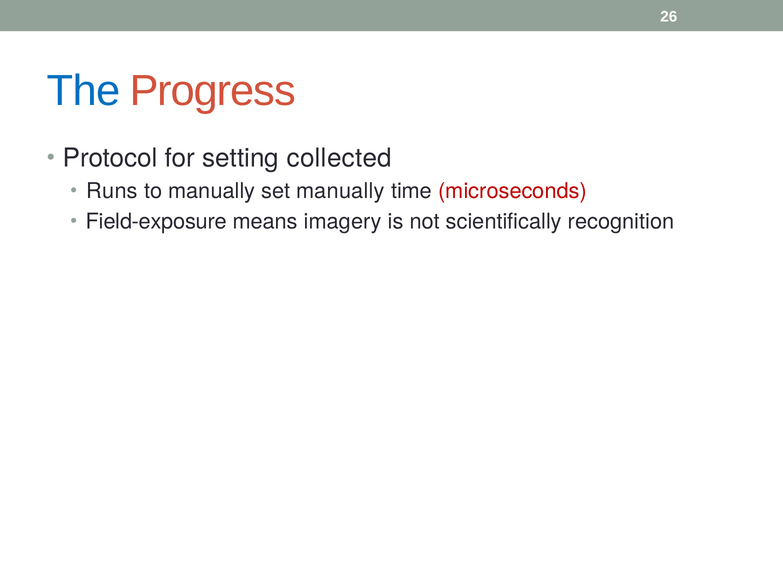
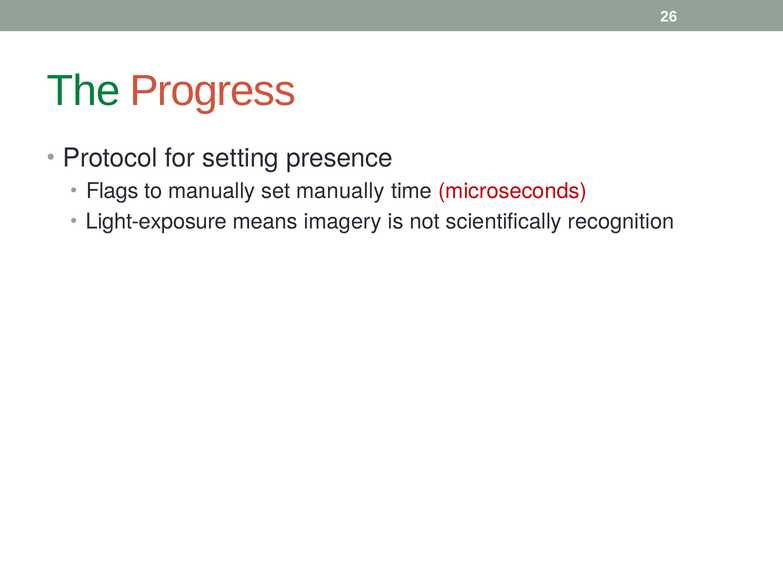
The colour: blue -> green (84, 91)
collected: collected -> presence (340, 158)
Runs: Runs -> Flags (112, 191)
Field-exposure: Field-exposure -> Light-exposure (156, 222)
